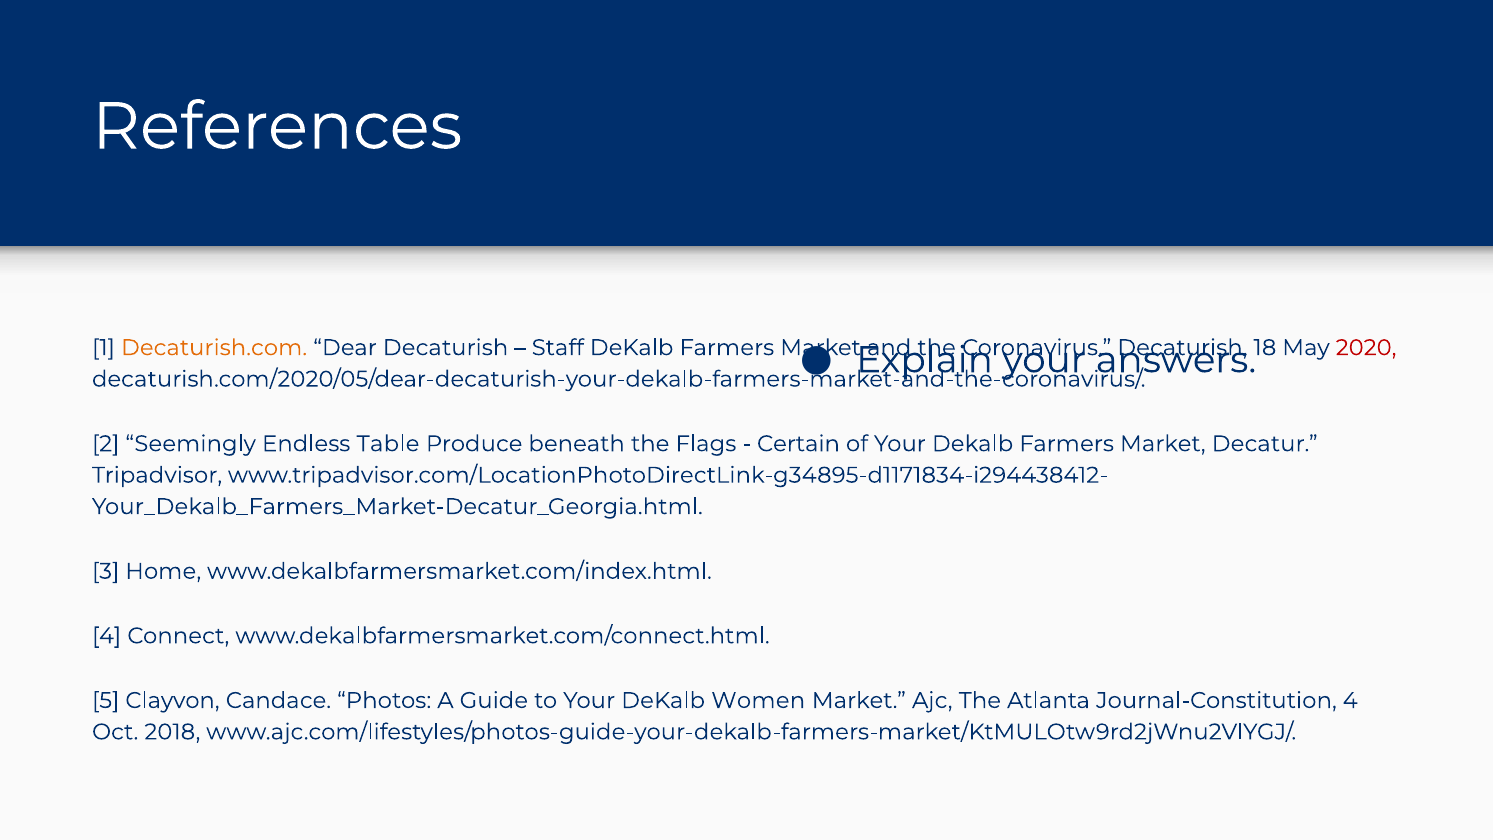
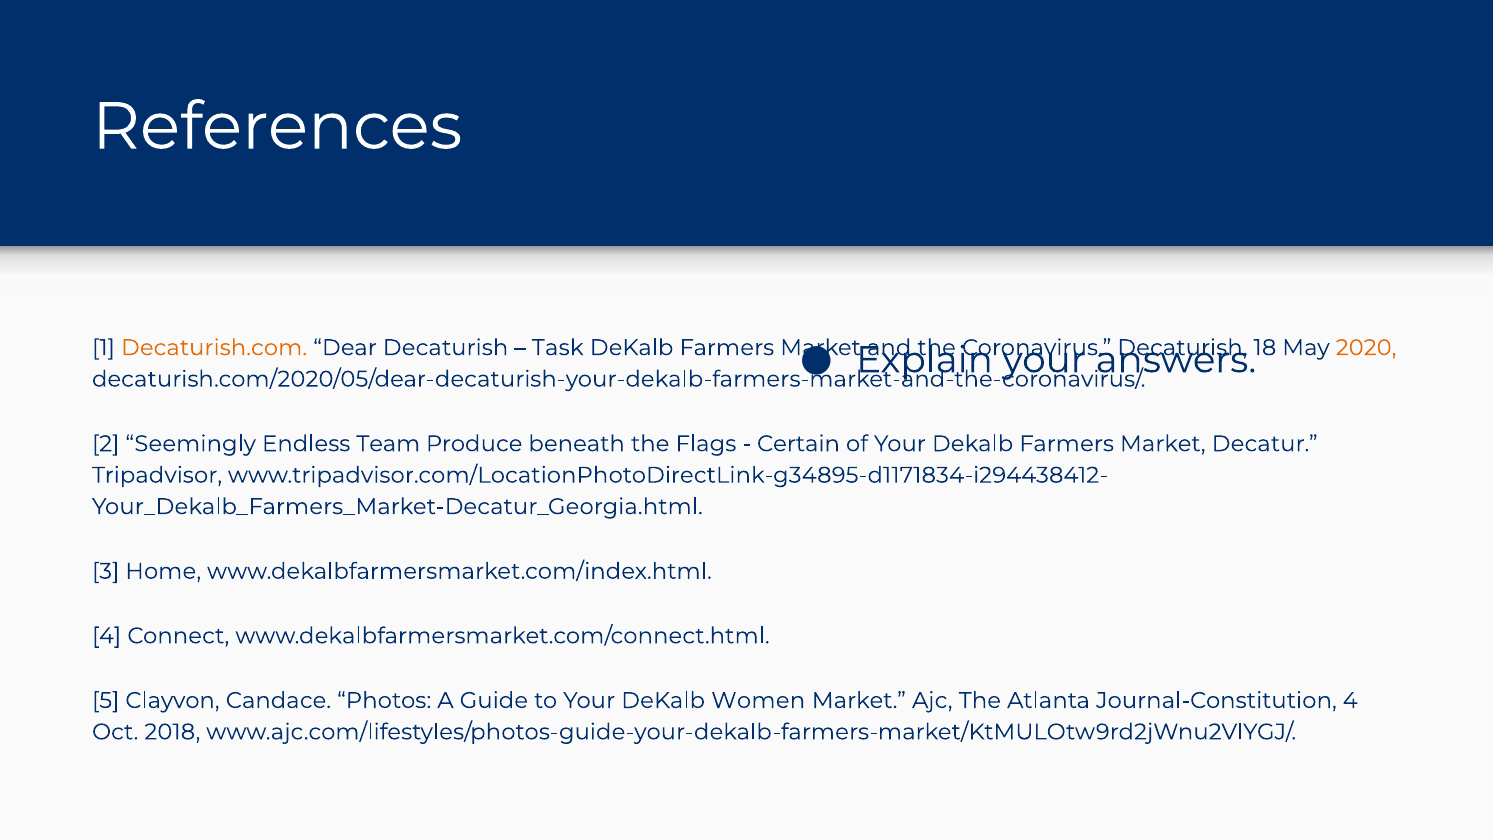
Staff: Staff -> Task (558, 348)
2020 colour: red -> orange (1366, 348)
Table: Table -> Team (388, 444)
